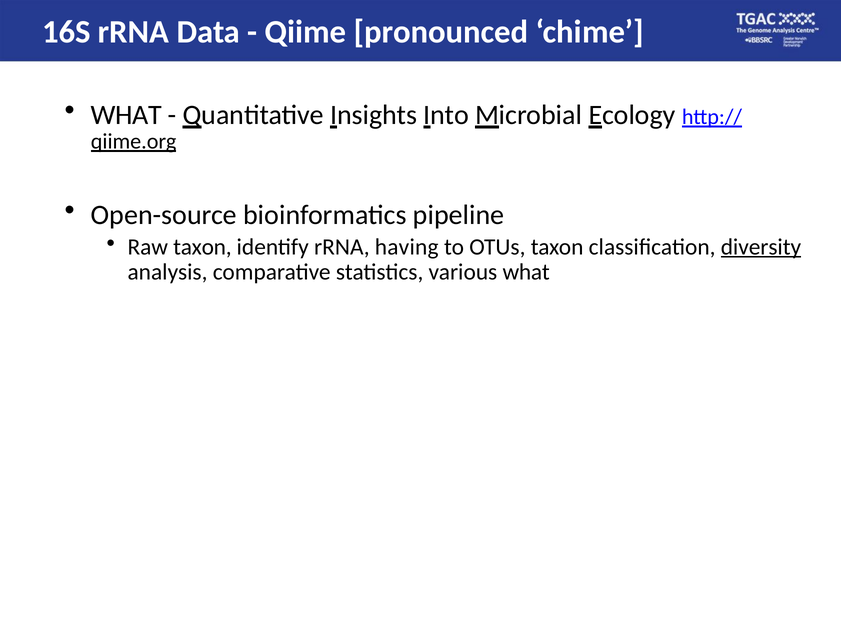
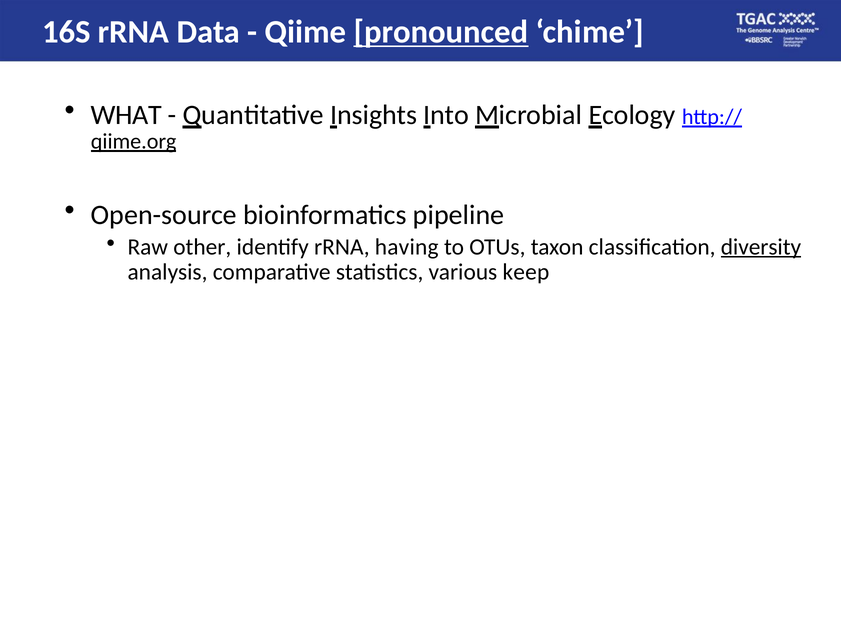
pronounced underline: none -> present (441, 32)
Raw taxon: taxon -> other (202, 247)
various what: what -> keep (526, 272)
